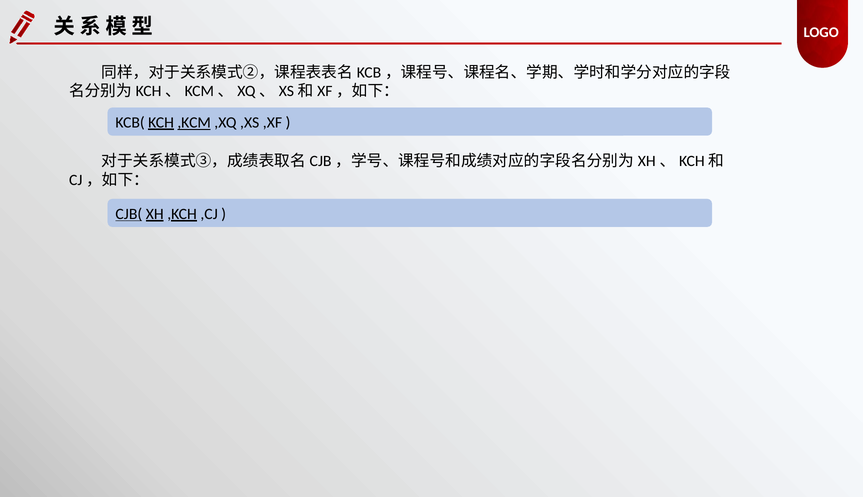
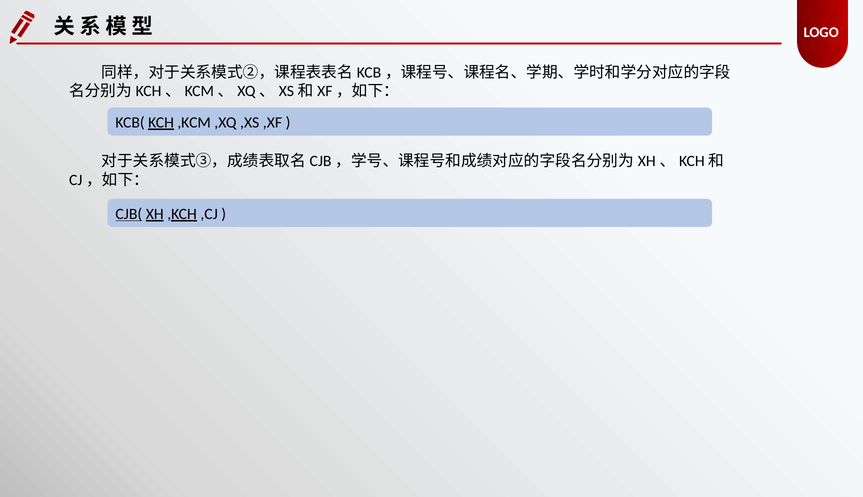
,KCM underline: present -> none (194, 123)
